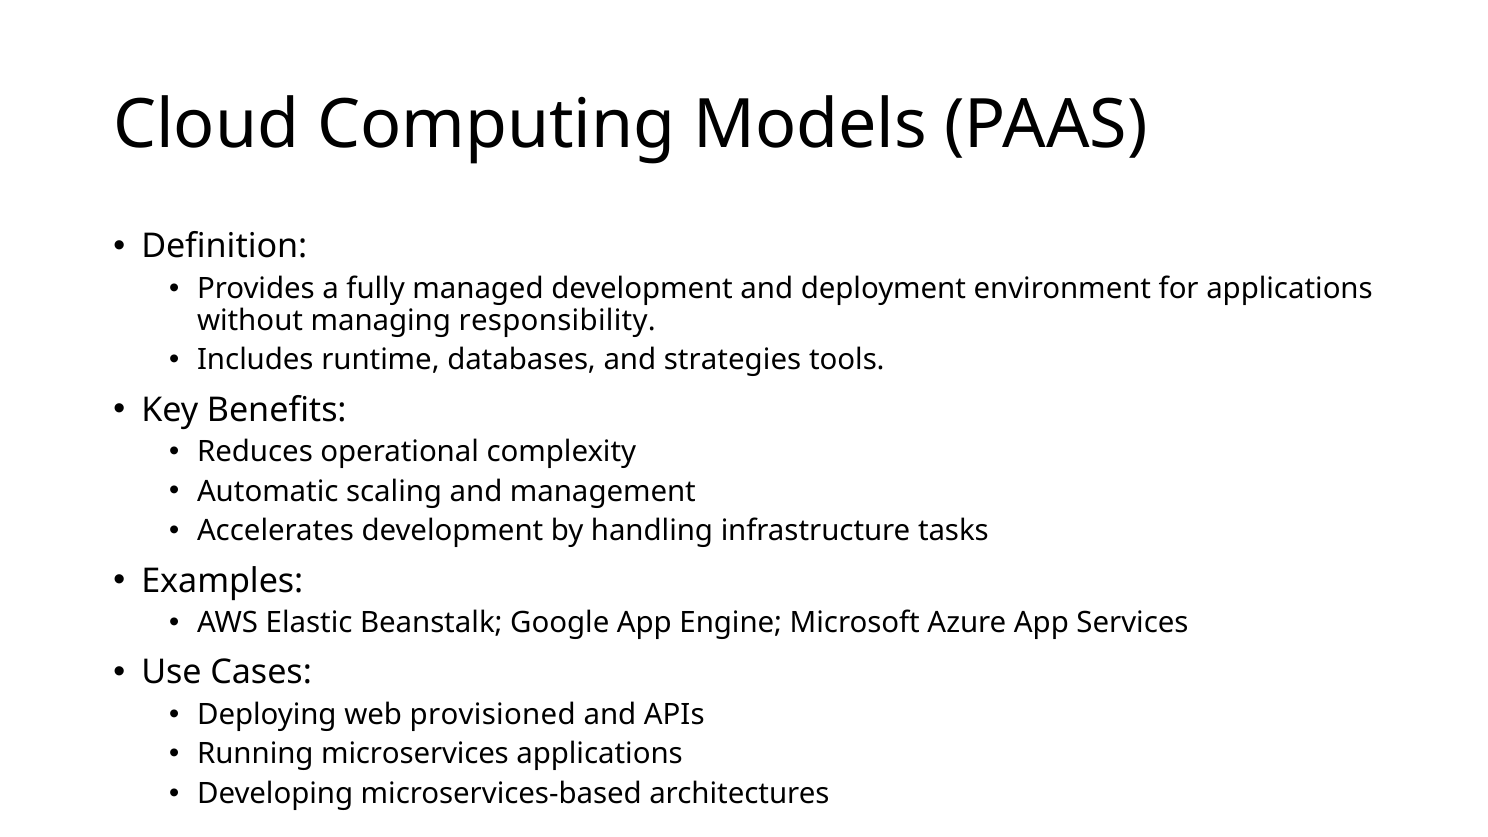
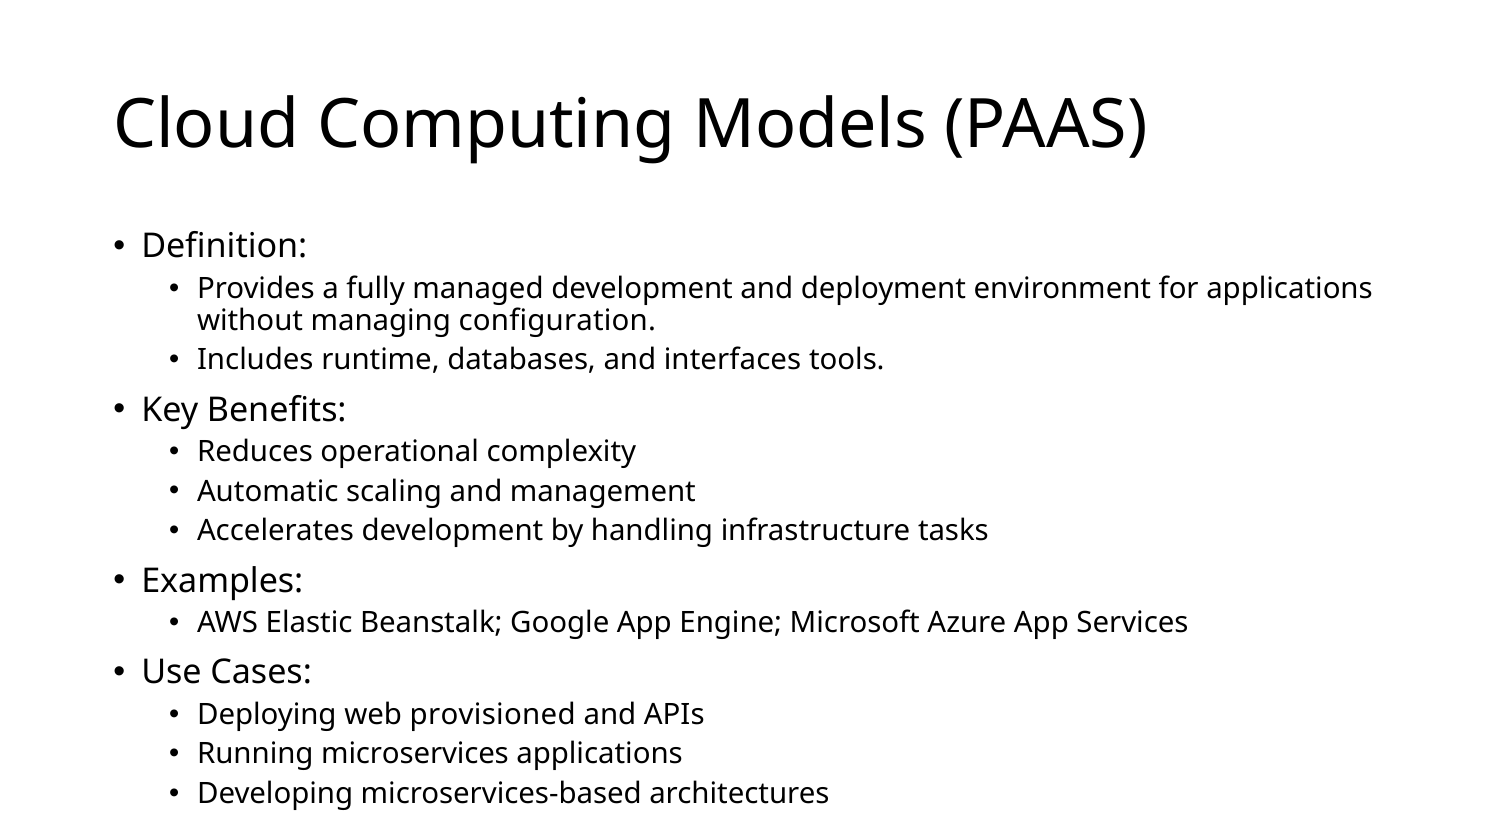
responsibility: responsibility -> configuration (557, 320)
strategies: strategies -> interfaces (733, 360)
